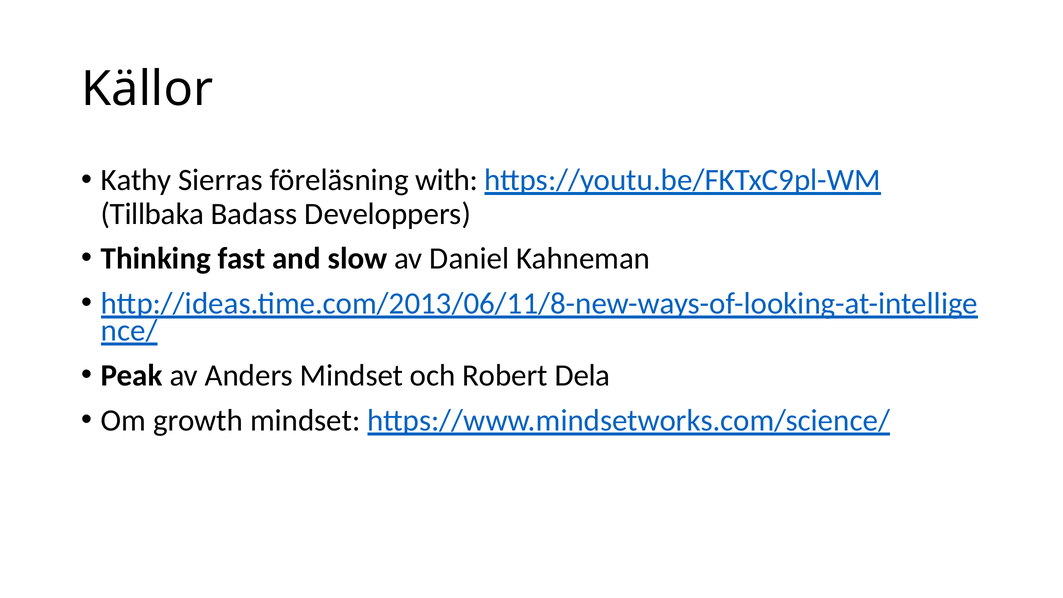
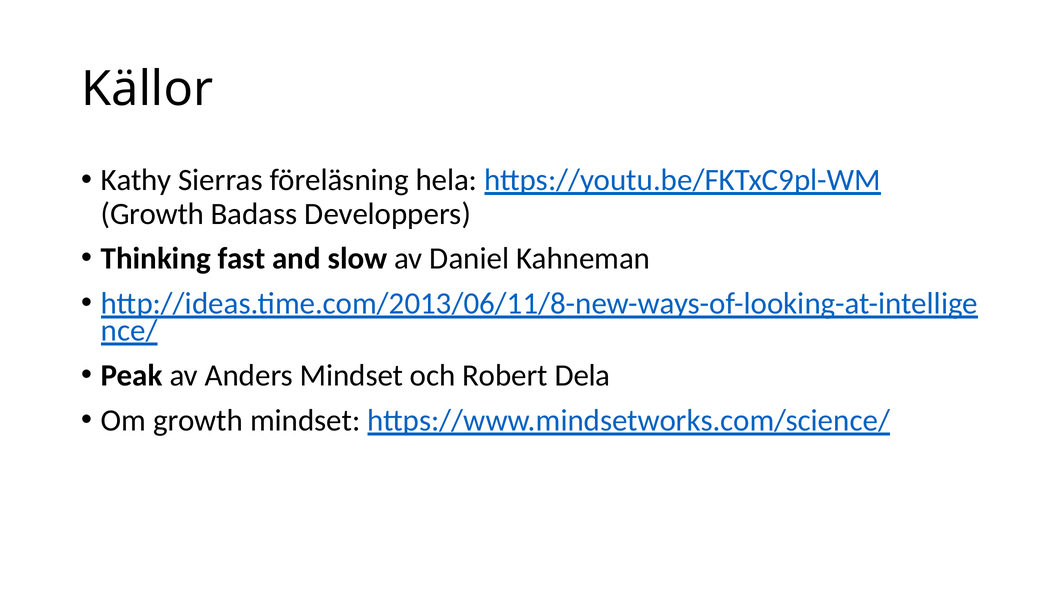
with: with -> hela (447, 180)
Tillbaka: Tillbaka -> Growth (152, 214)
